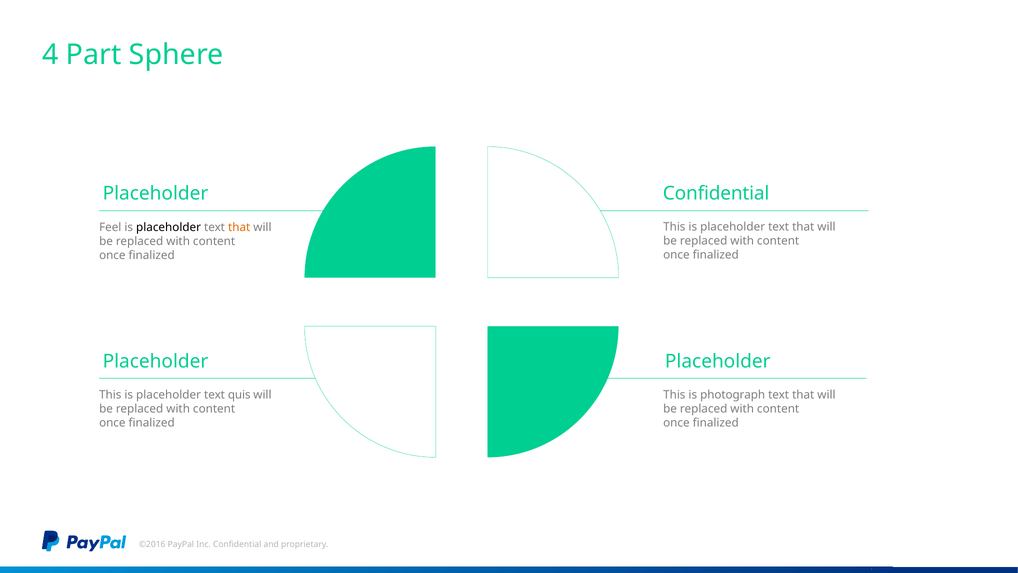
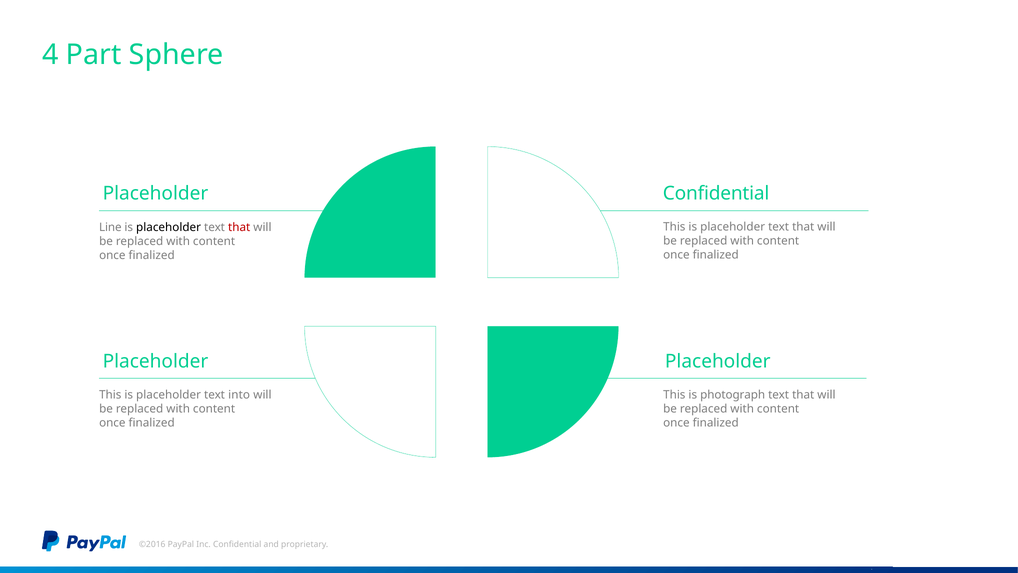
Feel: Feel -> Line (110, 227)
that colour: orange -> red (239, 227)
quis: quis -> into (239, 394)
